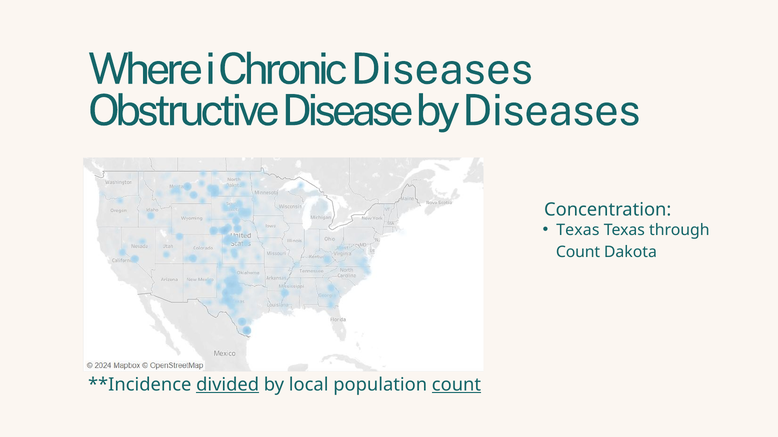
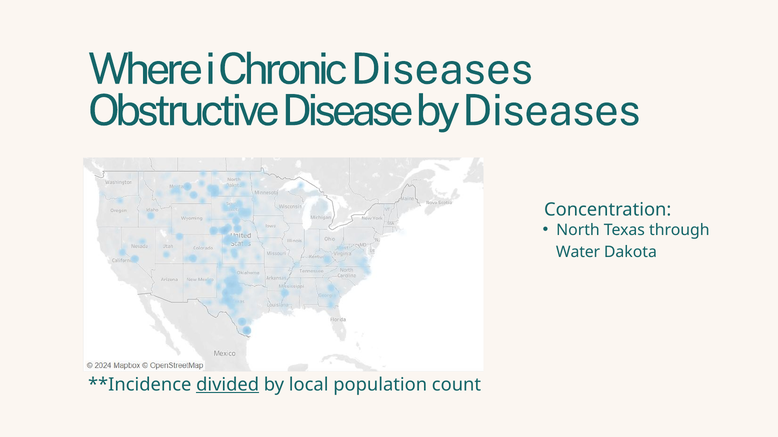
Texas: Texas -> North (578, 230)
Count: Count -> Water (578, 252)
count underline: present -> none (456, 385)
